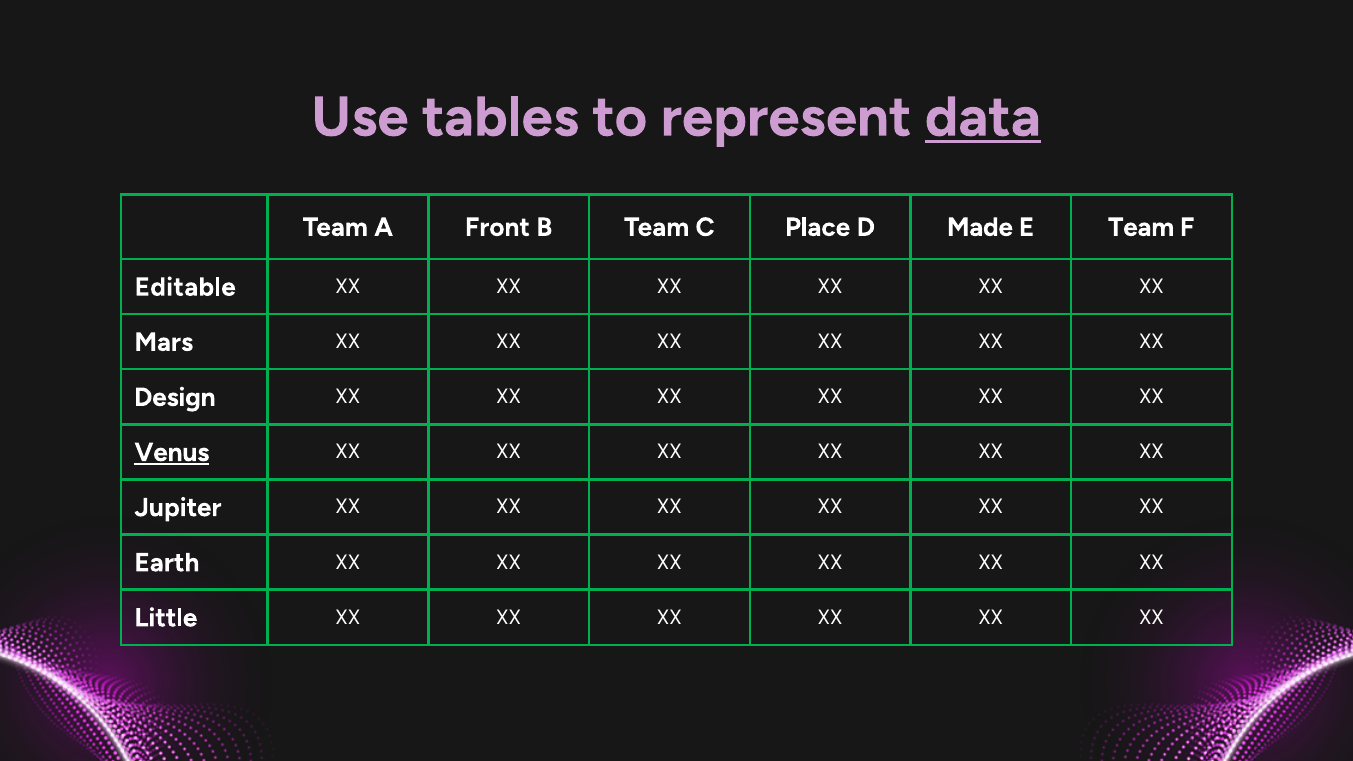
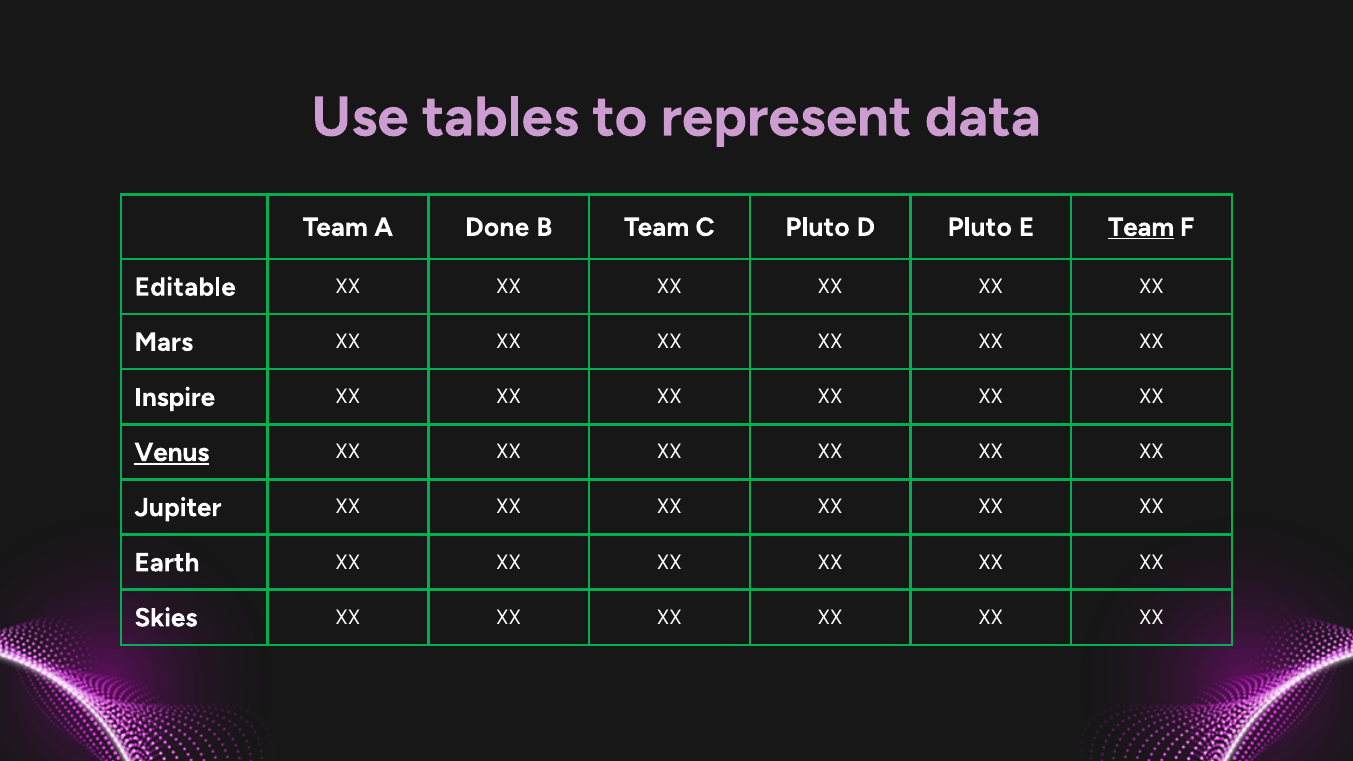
data underline: present -> none (983, 117)
Front: Front -> Done (497, 227)
C Place: Place -> Pluto (818, 227)
D Made: Made -> Pluto (980, 227)
Team underline: none -> present (1141, 227)
Design: Design -> Inspire (175, 397)
Little: Little -> Skies (166, 618)
